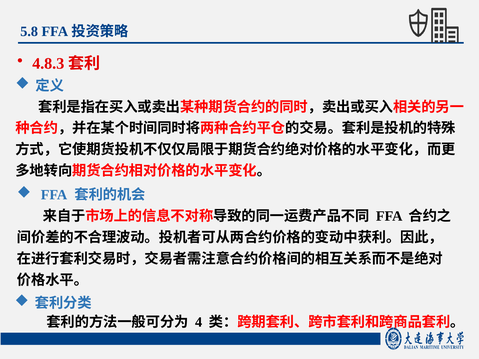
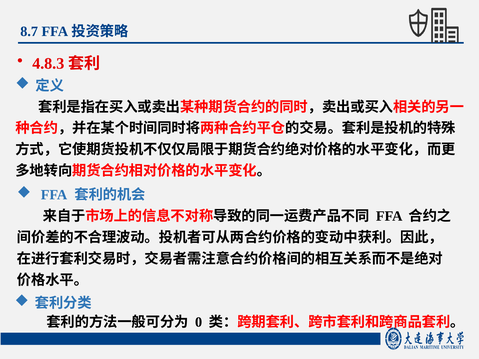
5.8: 5.8 -> 8.7 (29, 32)
4: 4 -> 0 (199, 322)
